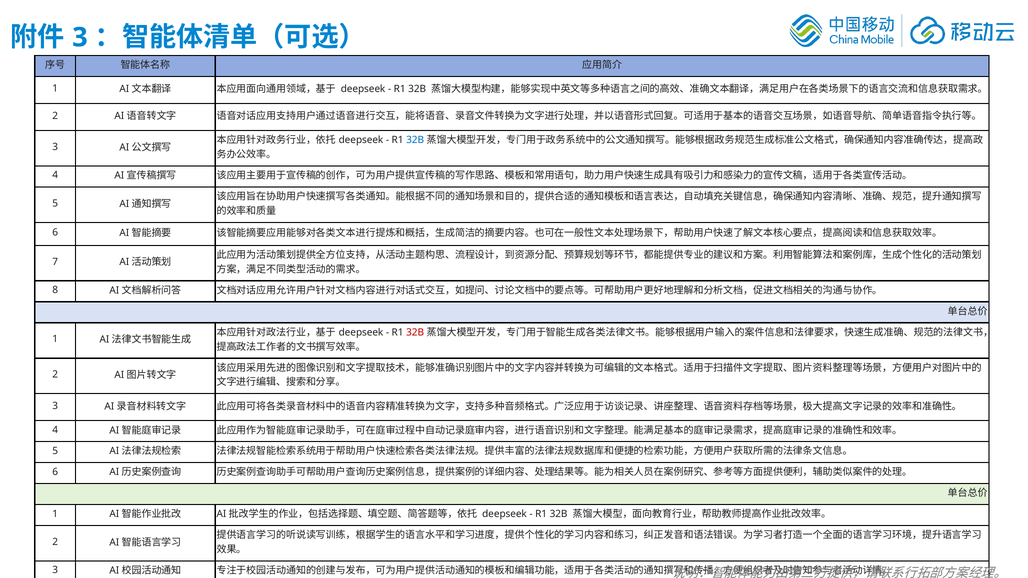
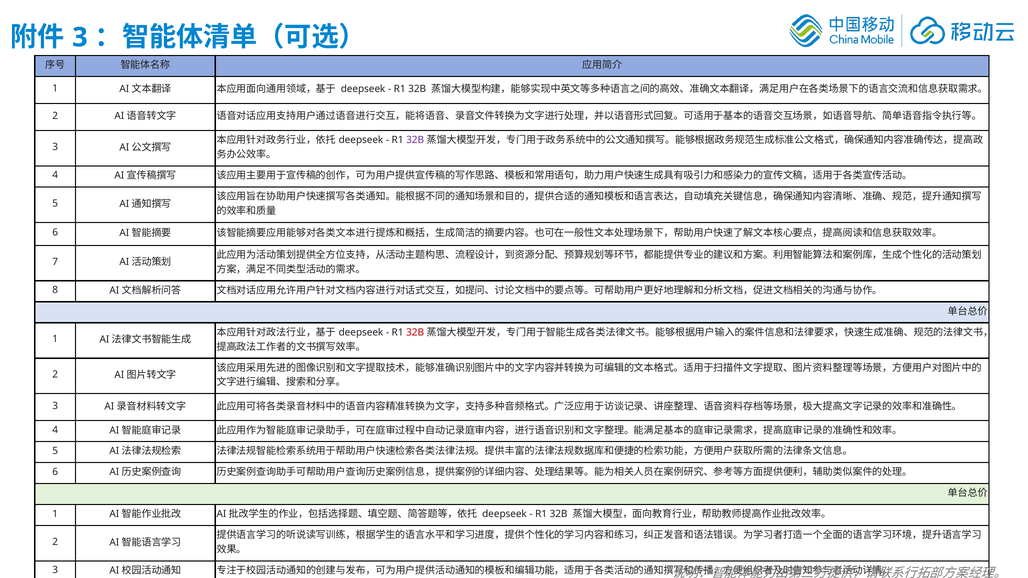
32B colour: blue -> purple (415, 140)
